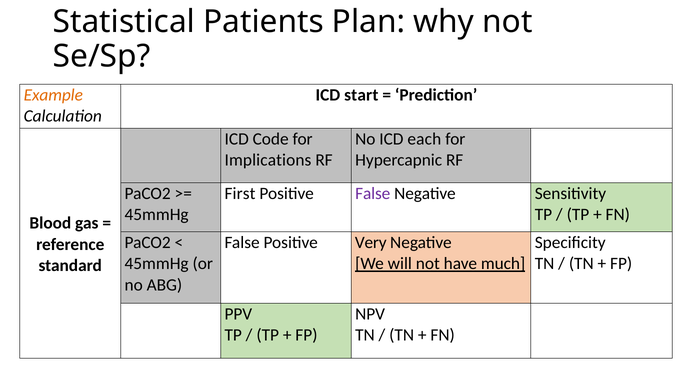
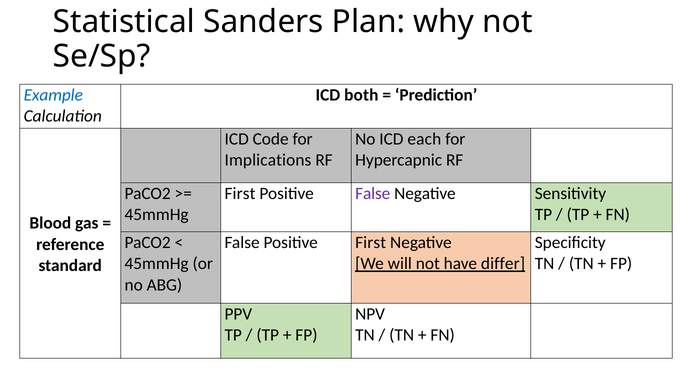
Patients: Patients -> Sanders (263, 22)
Example colour: orange -> blue (53, 95)
start: start -> both (361, 95)
Positive Very: Very -> First (371, 243)
much: much -> differ (503, 264)
